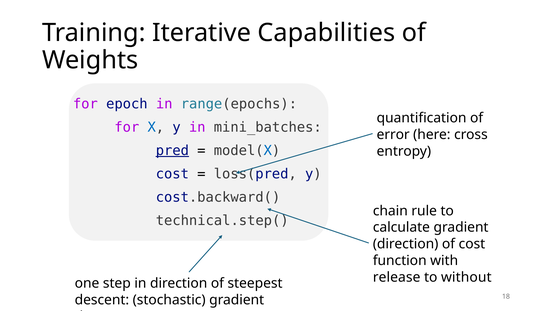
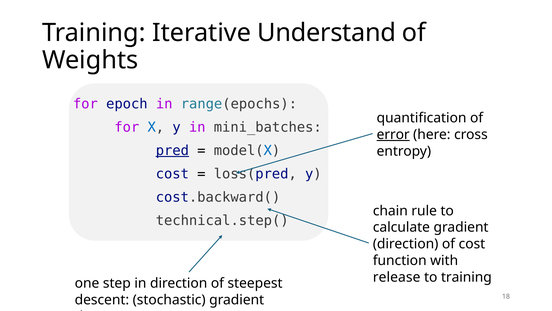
Capabilities: Capabilities -> Understand (327, 33)
error underline: none -> present (393, 134)
to without: without -> training (466, 277)
